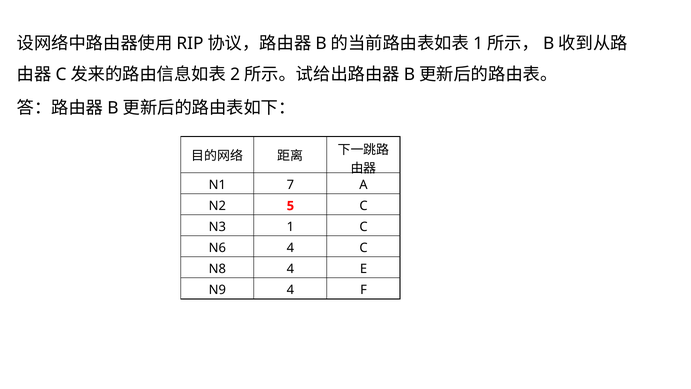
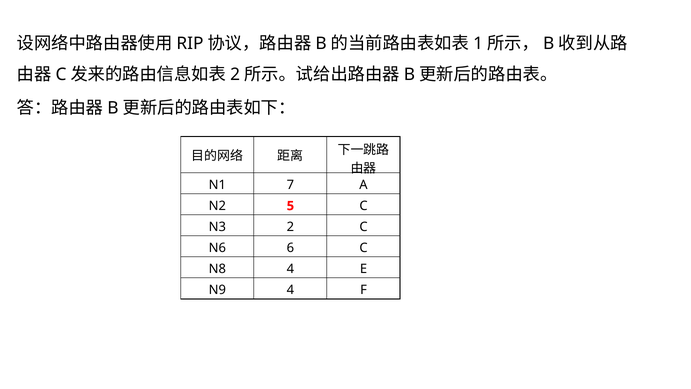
N3 1: 1 -> 2 (290, 227)
N6 4: 4 -> 6 (290, 248)
